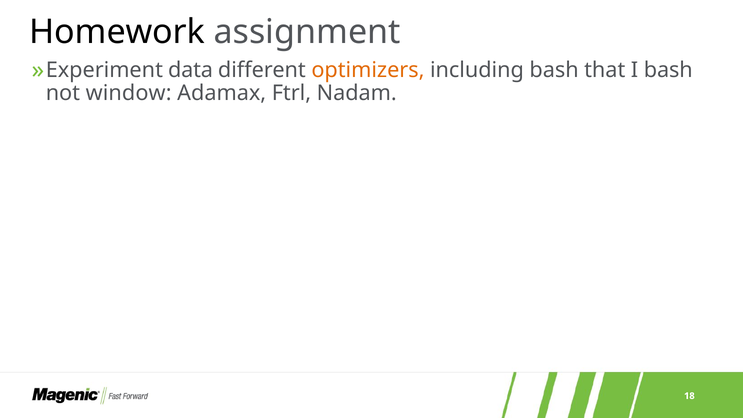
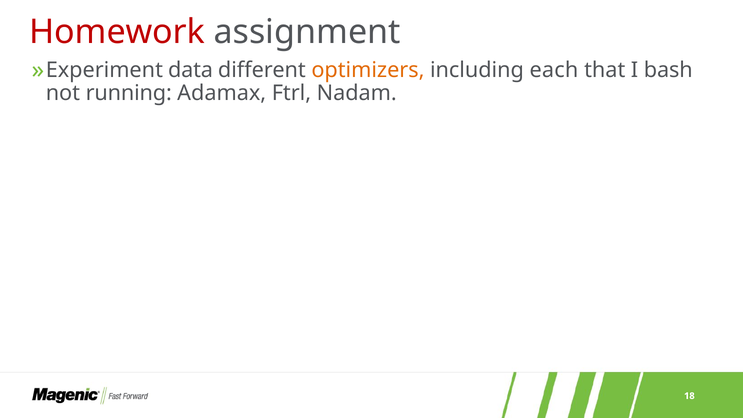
Homework colour: black -> red (117, 32)
including bash: bash -> each (554, 70)
window: window -> running (129, 93)
